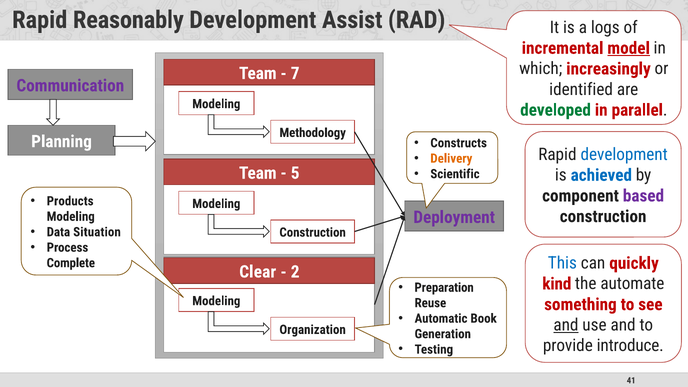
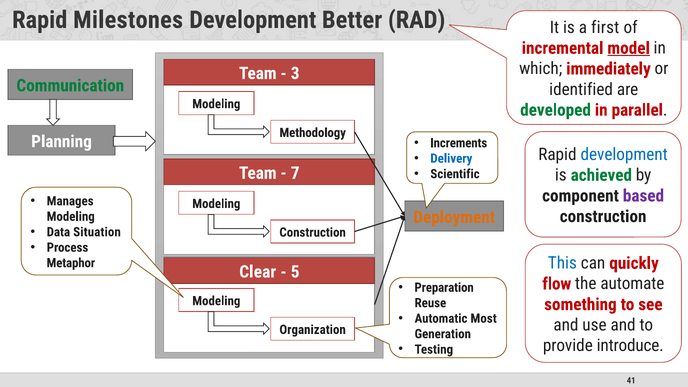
Reasonably: Reasonably -> Milestones (128, 20)
Assist: Assist -> Better (352, 20)
logs: logs -> first (605, 27)
increasingly: increasingly -> immediately (608, 69)
7: 7 -> 3 (295, 73)
Communication colour: purple -> green (70, 86)
Constructs: Constructs -> Increments (459, 143)
Delivery colour: orange -> blue (451, 158)
5: 5 -> 7 (295, 173)
achieved colour: blue -> green (601, 175)
Products: Products -> Manages (70, 201)
Deployment colour: purple -> orange (454, 217)
Complete: Complete -> Metaphor (71, 263)
2: 2 -> 5 (295, 272)
kind: kind -> flow (557, 284)
Book: Book -> Most (484, 318)
and underline: present -> none (566, 325)
